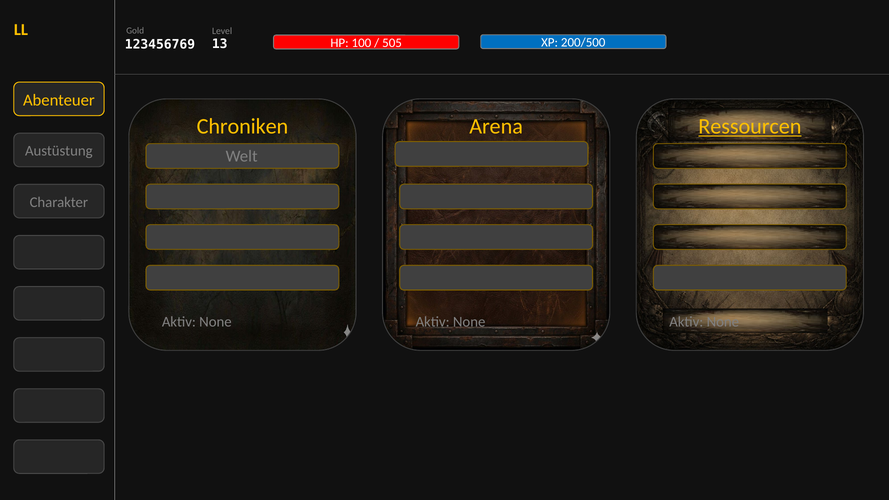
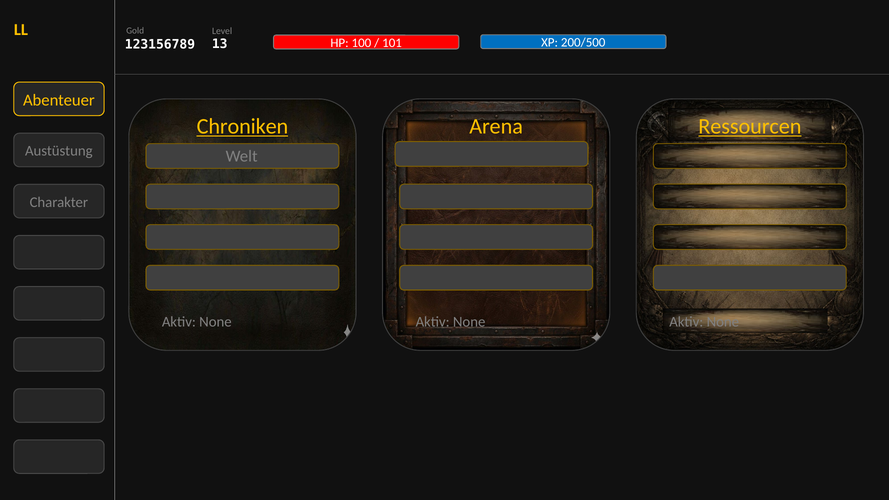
505: 505 -> 101 (392, 43)
123456769: 123456769 -> 123156789 (160, 45)
Chroniken underline: none -> present (242, 126)
